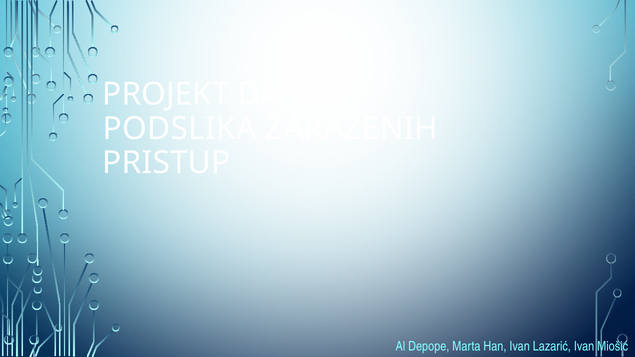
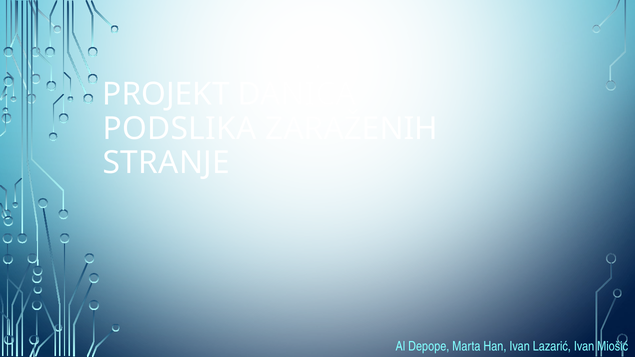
PRISTUP: PRISTUP -> STRANJE (166, 163)
